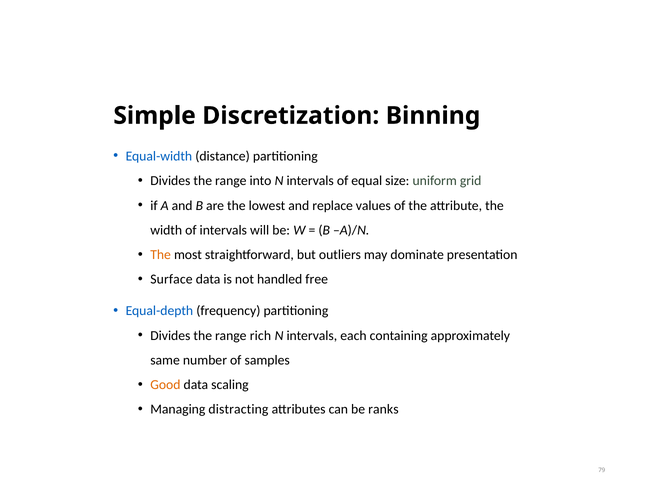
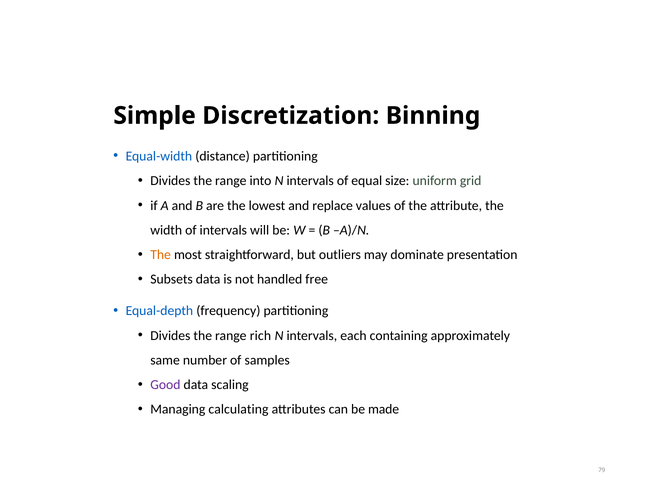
Surface: Surface -> Subsets (172, 279)
Good colour: orange -> purple (165, 385)
distracting: distracting -> calculating (238, 409)
ranks: ranks -> made (384, 409)
